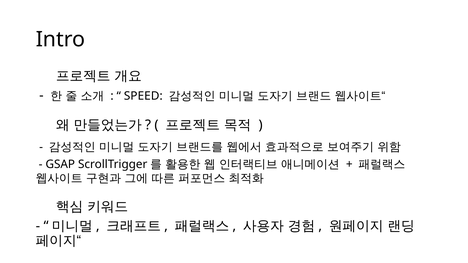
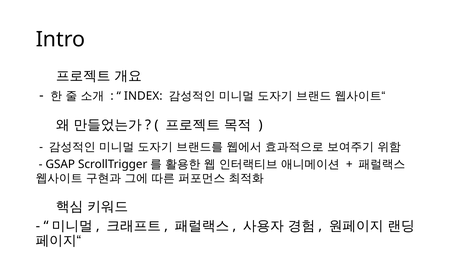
SPEED: SPEED -> INDEX (143, 96)
